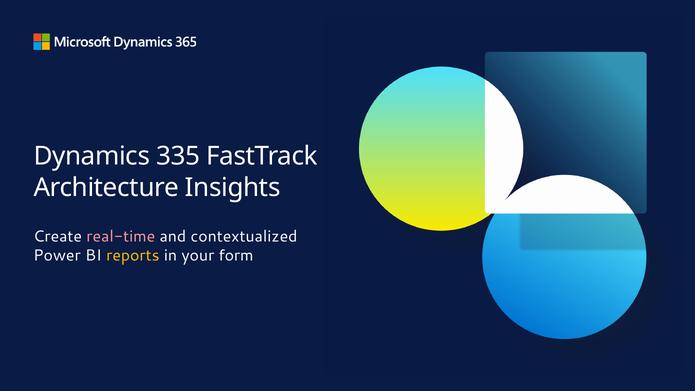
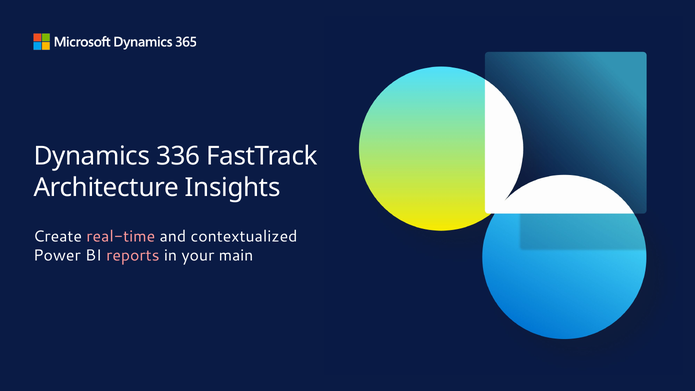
335: 335 -> 336 (178, 156)
reports colour: yellow -> pink (133, 256)
form: form -> main (236, 256)
